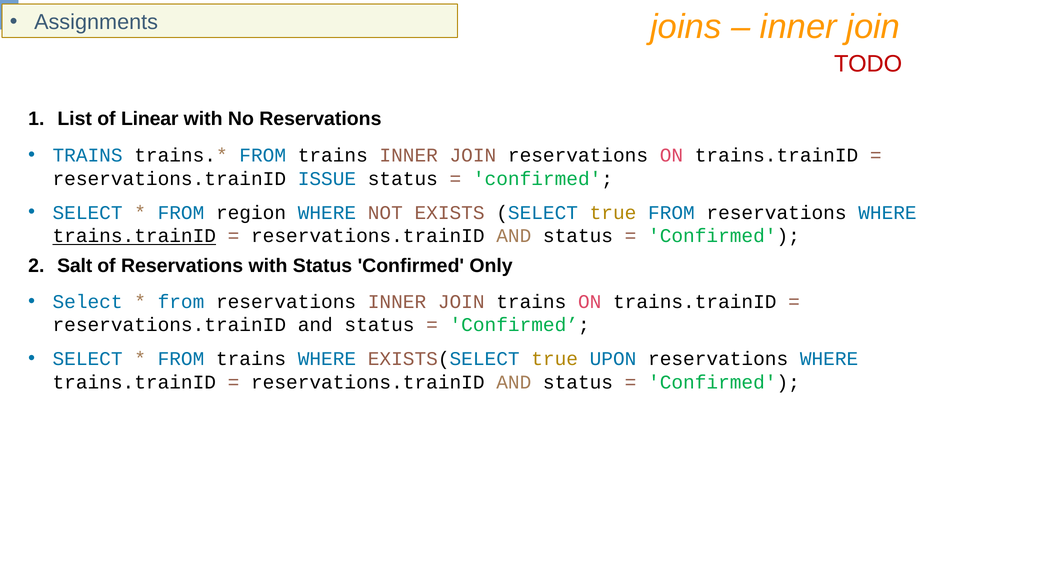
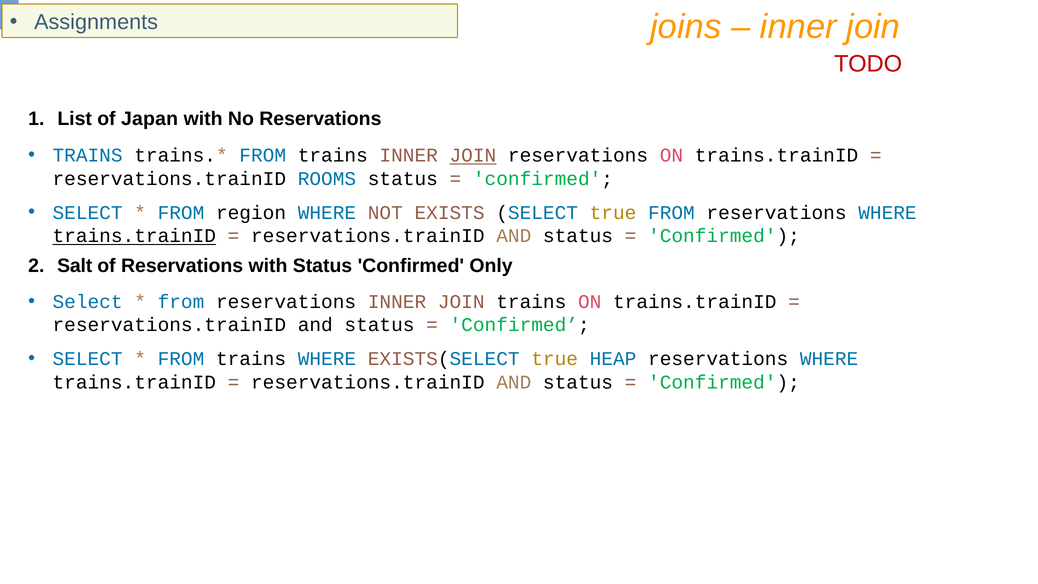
Linear: Linear -> Japan (150, 119)
JOIN underline: none -> present (473, 155)
ISSUE: ISSUE -> ROOMS (327, 179)
UPON: UPON -> HEAP (613, 359)
